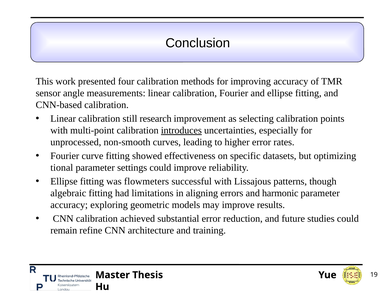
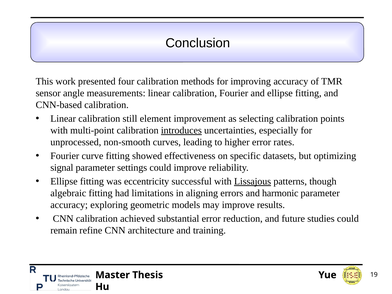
research: research -> element (155, 119)
tional: tional -> signal (62, 168)
flowmeters: flowmeters -> eccentricity (147, 181)
Lissajous underline: none -> present (253, 181)
